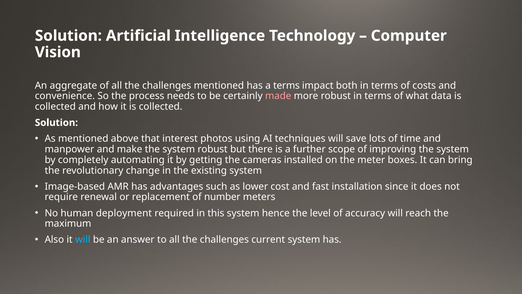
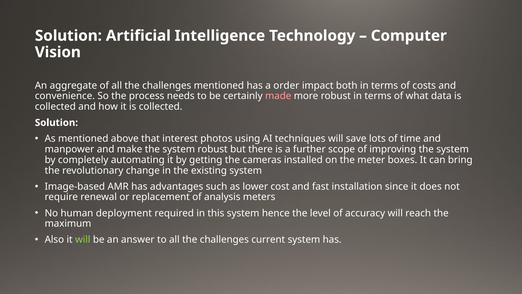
a terms: terms -> order (286, 85)
number: number -> analysis (222, 197)
will colour: light blue -> light green (83, 239)
